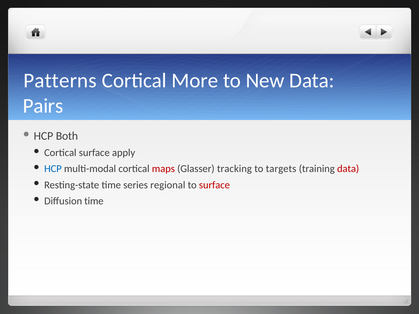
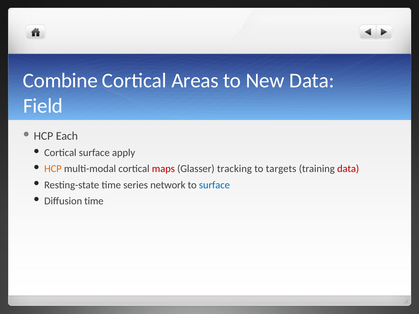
Patterns: Patterns -> Combine (60, 81)
More: More -> Areas (195, 81)
Pairs: Pairs -> Field (43, 106)
Both: Both -> Each (67, 136)
HCP colour: blue -> orange (53, 169)
regional: regional -> network (168, 185)
surface colour: red -> blue (214, 185)
